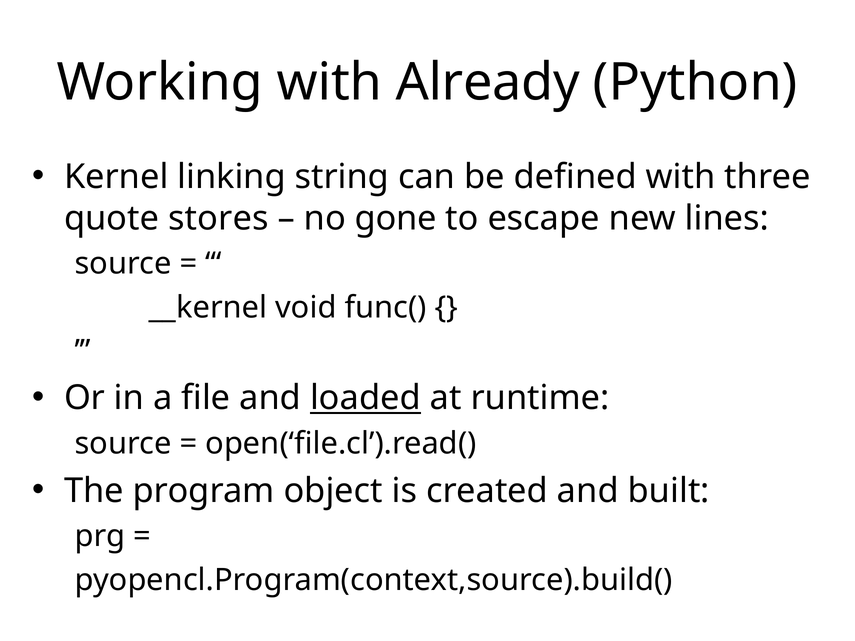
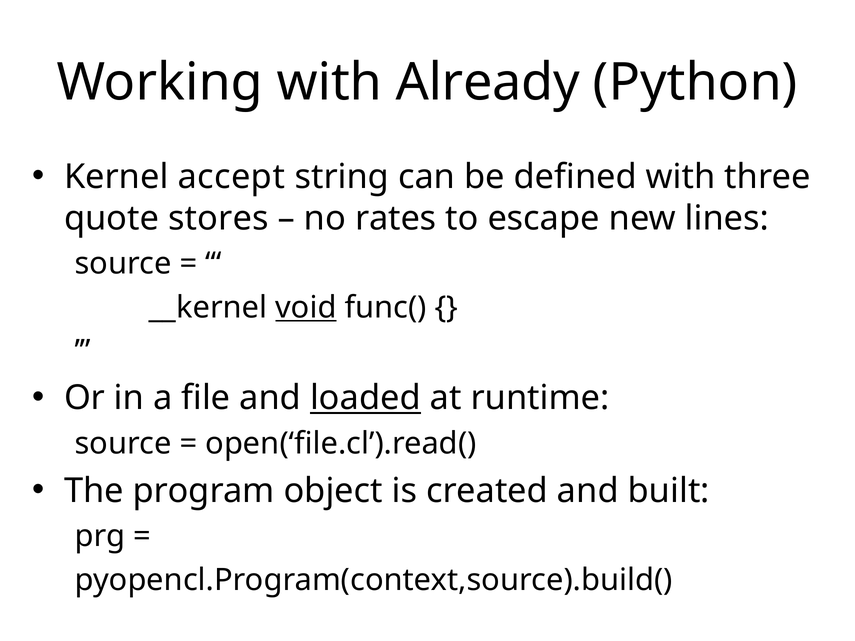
linking: linking -> accept (231, 177)
gone: gone -> rates (396, 218)
void underline: none -> present (306, 308)
